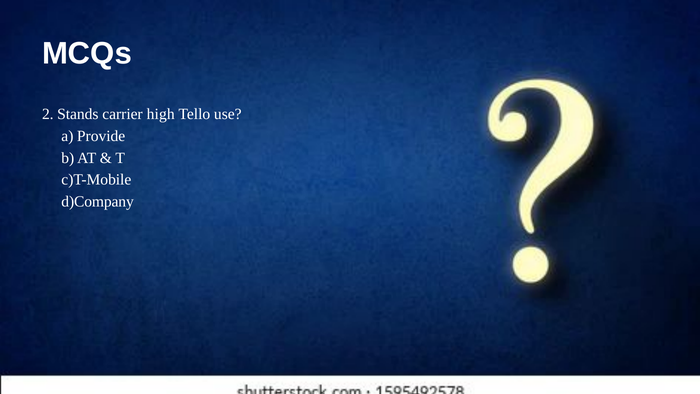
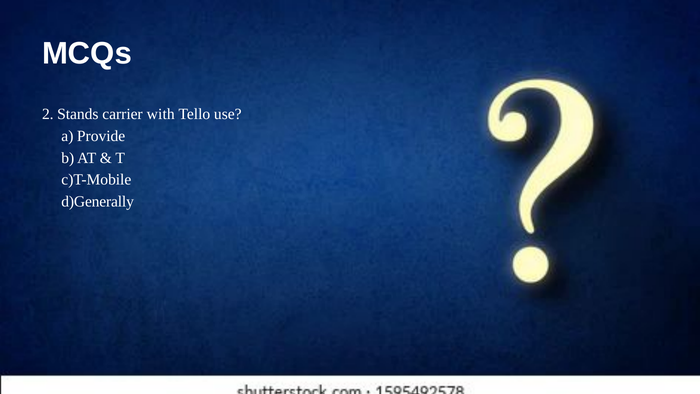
high: high -> with (161, 114)
d)Company: d)Company -> d)Generally (98, 201)
